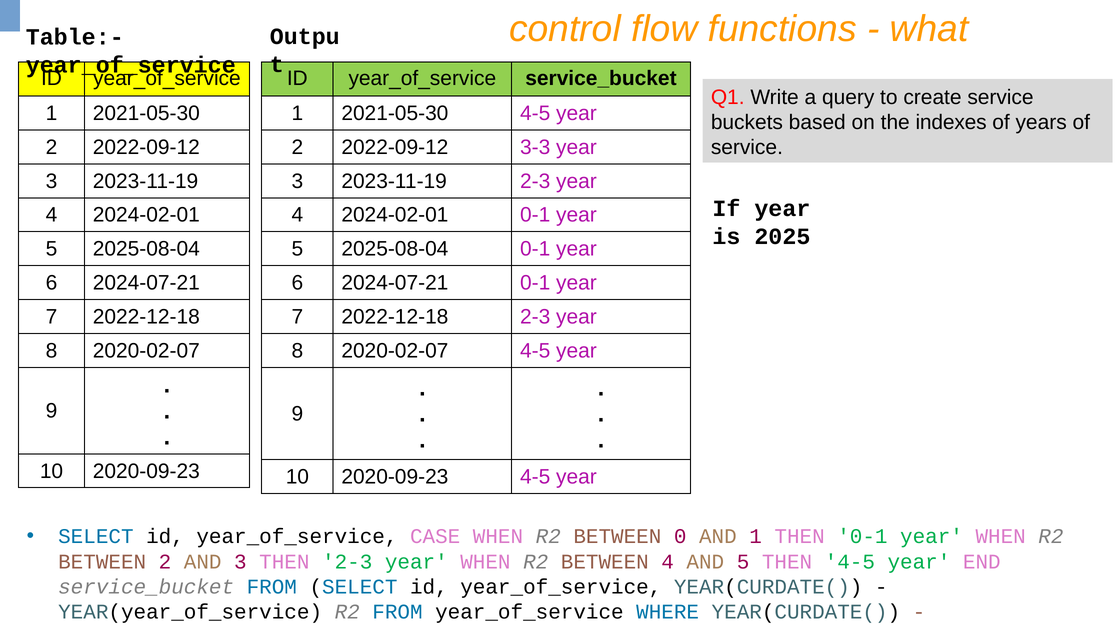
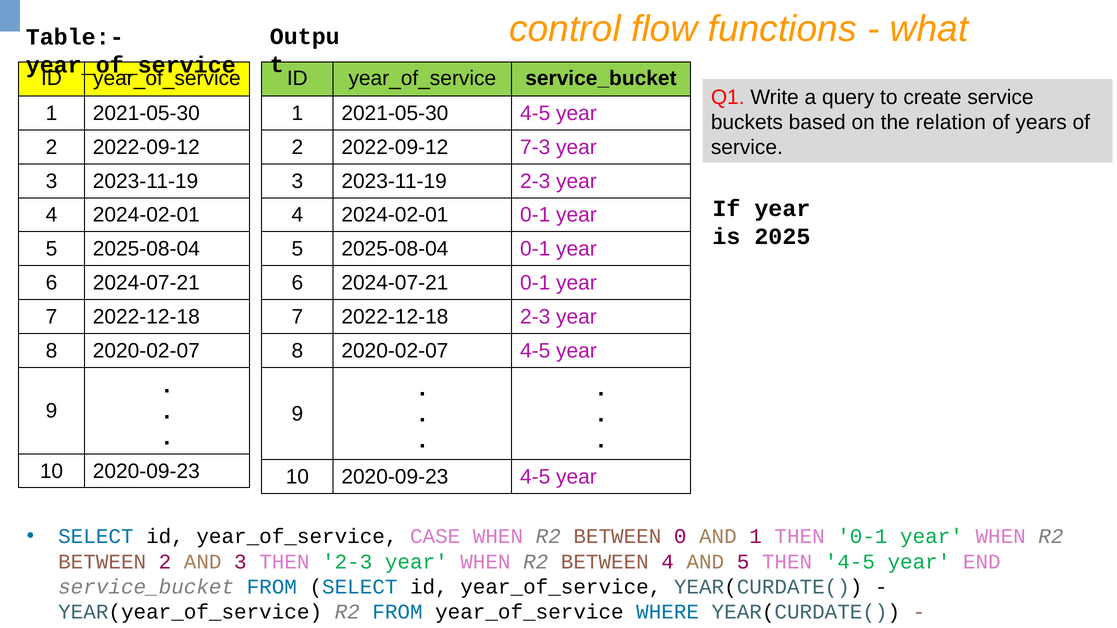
indexes: indexes -> relation (951, 122)
3-3: 3-3 -> 7-3 (535, 147)
